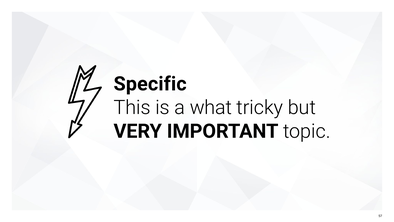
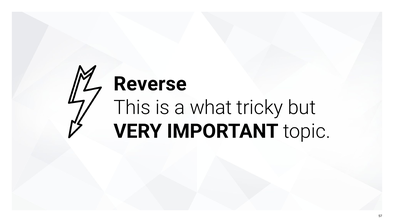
Specific: Specific -> Reverse (150, 84)
